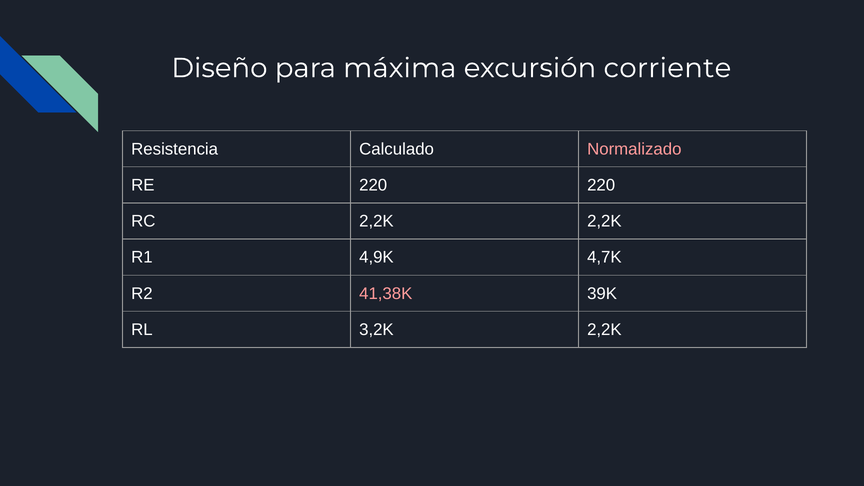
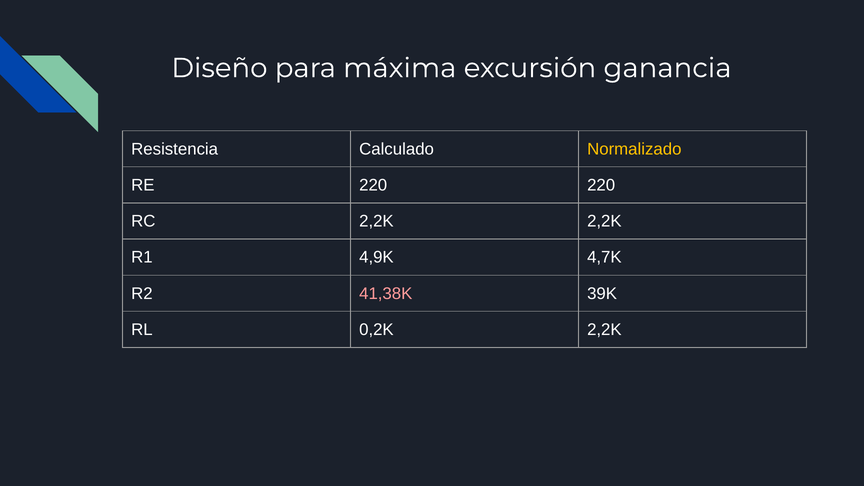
corriente: corriente -> ganancia (668, 68)
Normalizado colour: pink -> yellow (634, 149)
3,2K: 3,2K -> 0,2K (376, 330)
